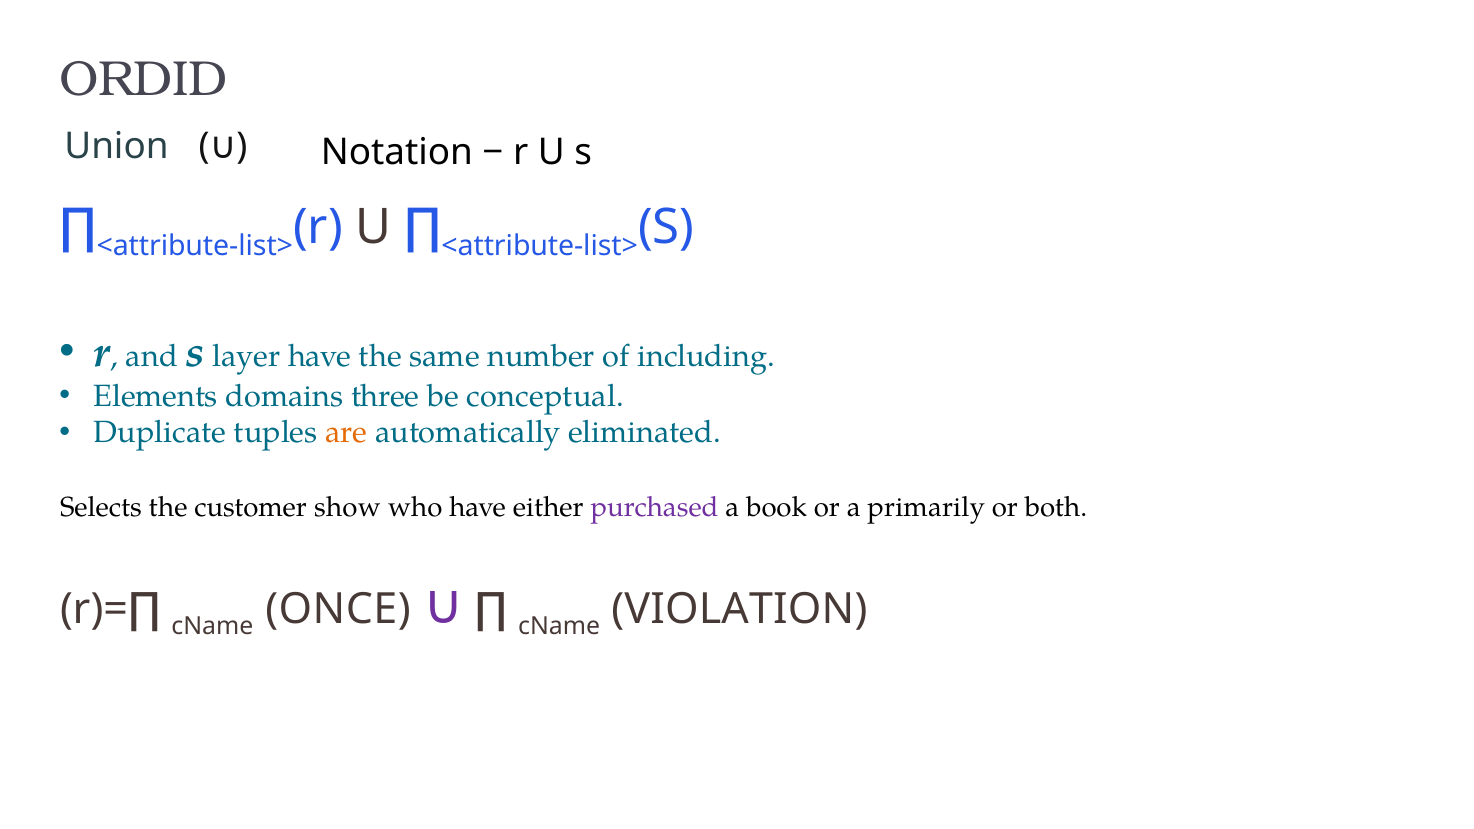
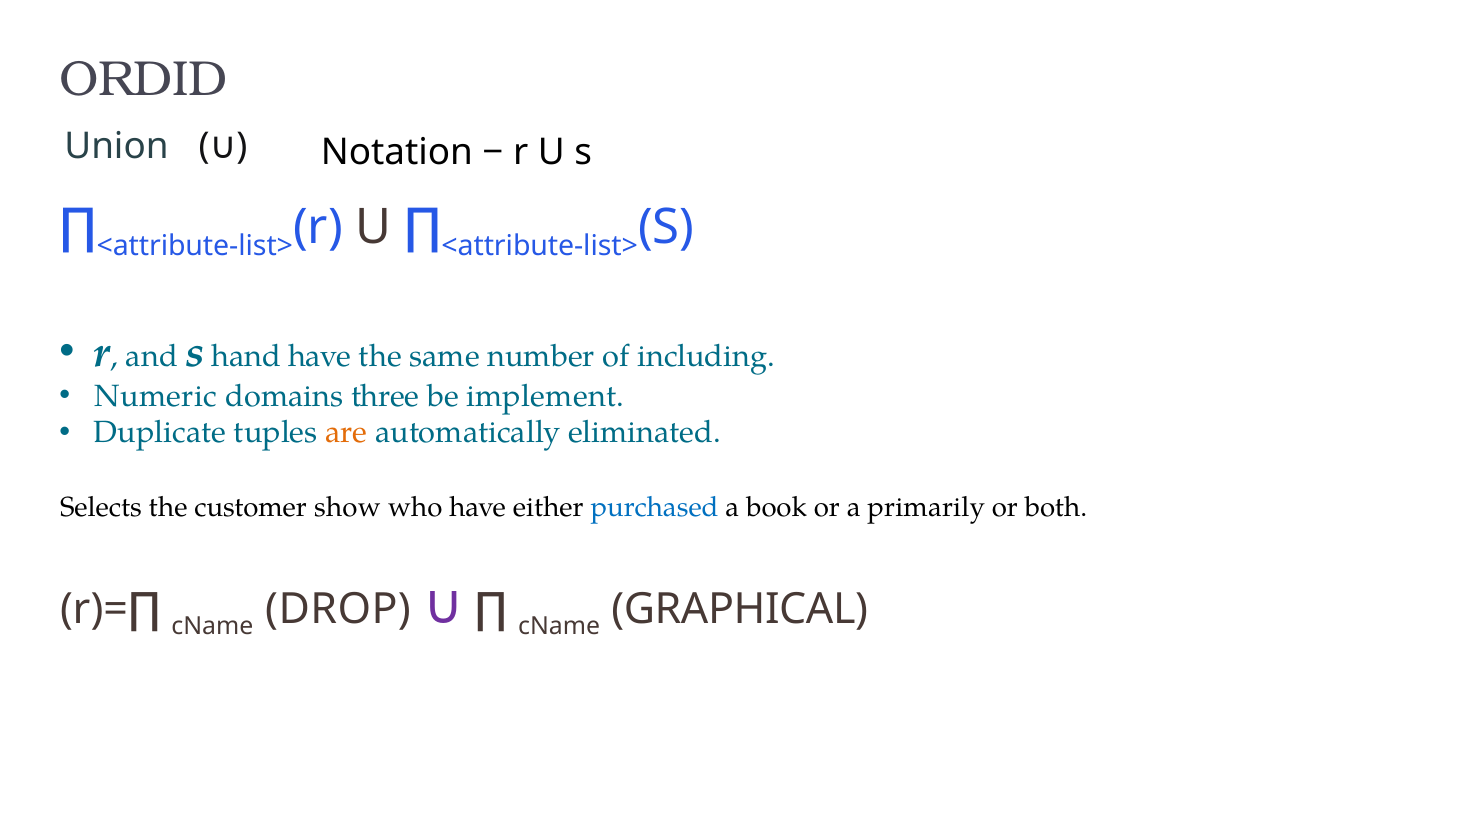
layer: layer -> hand (246, 357)
Elements: Elements -> Numeric (156, 396)
conceptual: conceptual -> implement (545, 396)
purchased colour: purple -> blue (655, 507)
ONCE: ONCE -> DROP (338, 610)
VIOLATION: VIOLATION -> GRAPHICAL (740, 610)
